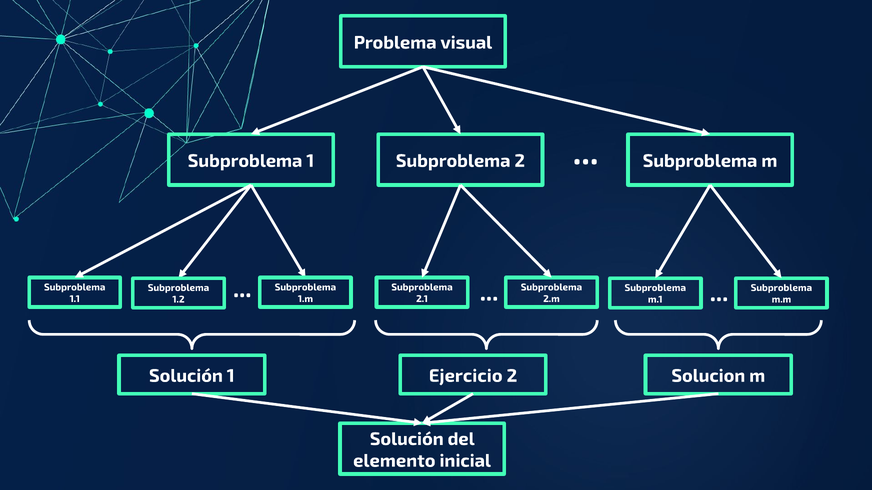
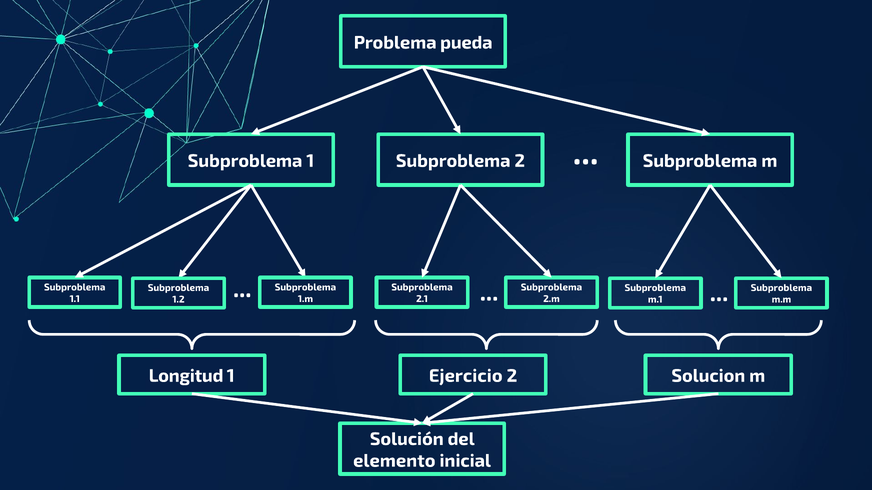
visual: visual -> pueda (466, 43)
Solución: Solución -> Longitud (186, 376)
